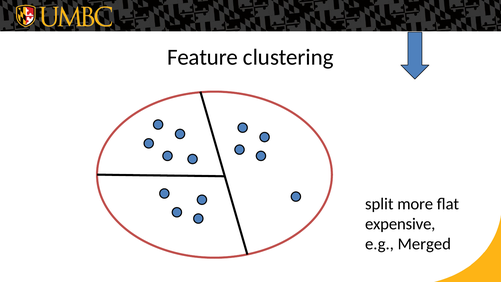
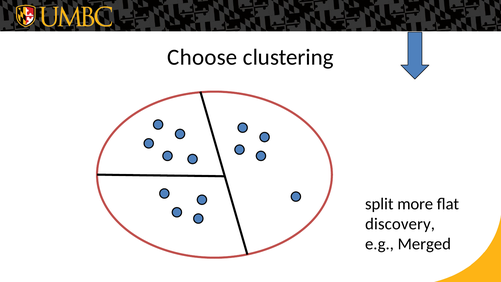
Feature: Feature -> Choose (202, 57)
expensive: expensive -> discovery (400, 224)
